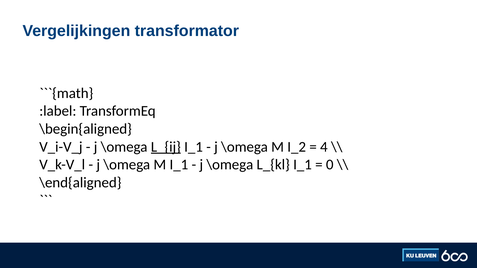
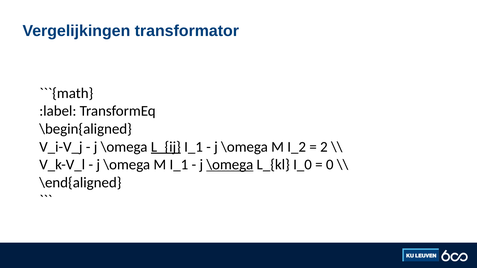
4: 4 -> 2 (324, 147)
\omega underline: none -> present (230, 165)
L_{kl I_1: I_1 -> I_0 (303, 165)
